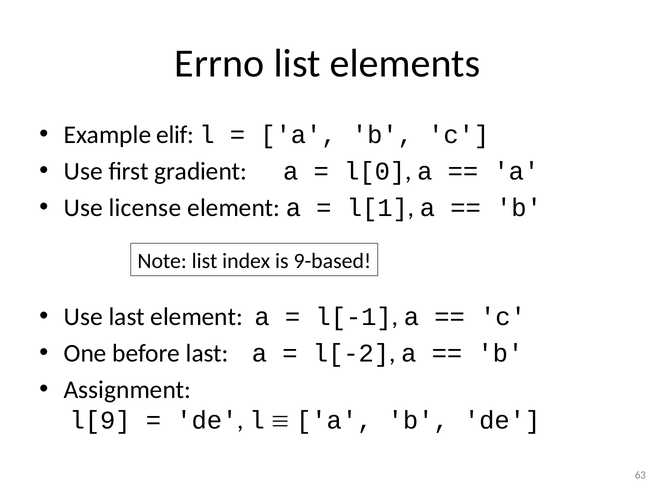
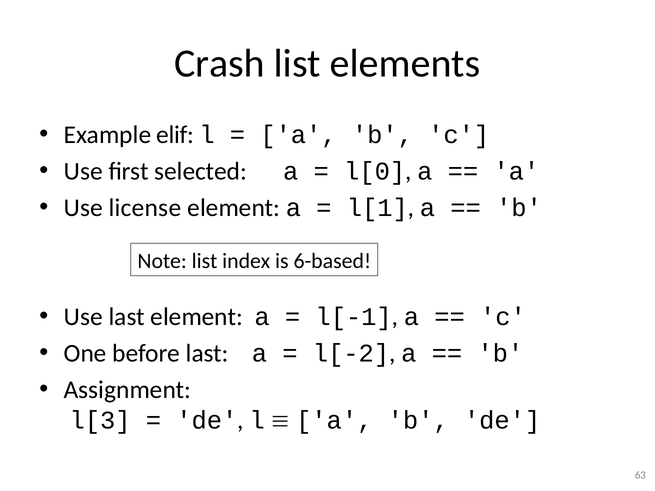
Errno: Errno -> Crash (220, 63)
gradient: gradient -> selected (201, 171)
9-based: 9-based -> 6-based (332, 261)
l[9: l[9 -> l[3 (100, 420)
